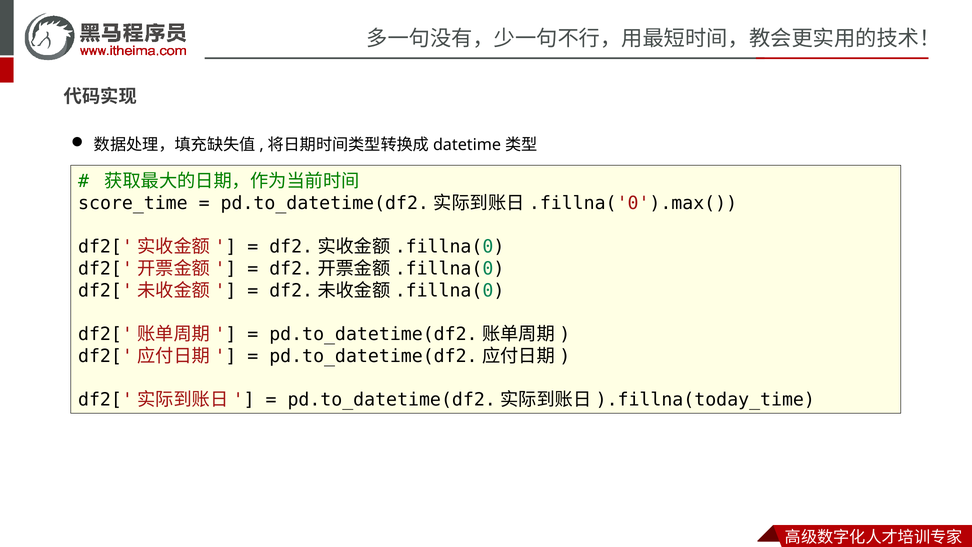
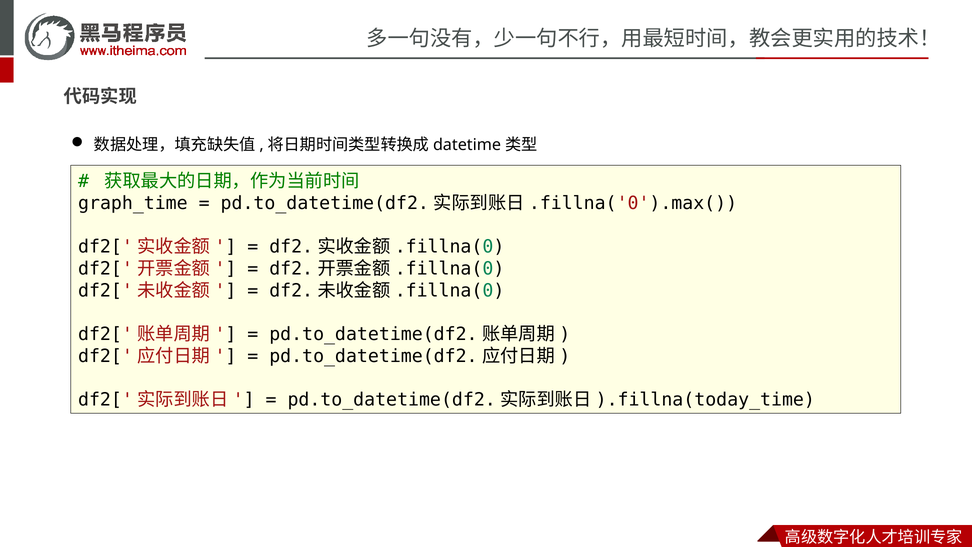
score_time: score_time -> graph_time (133, 203)
